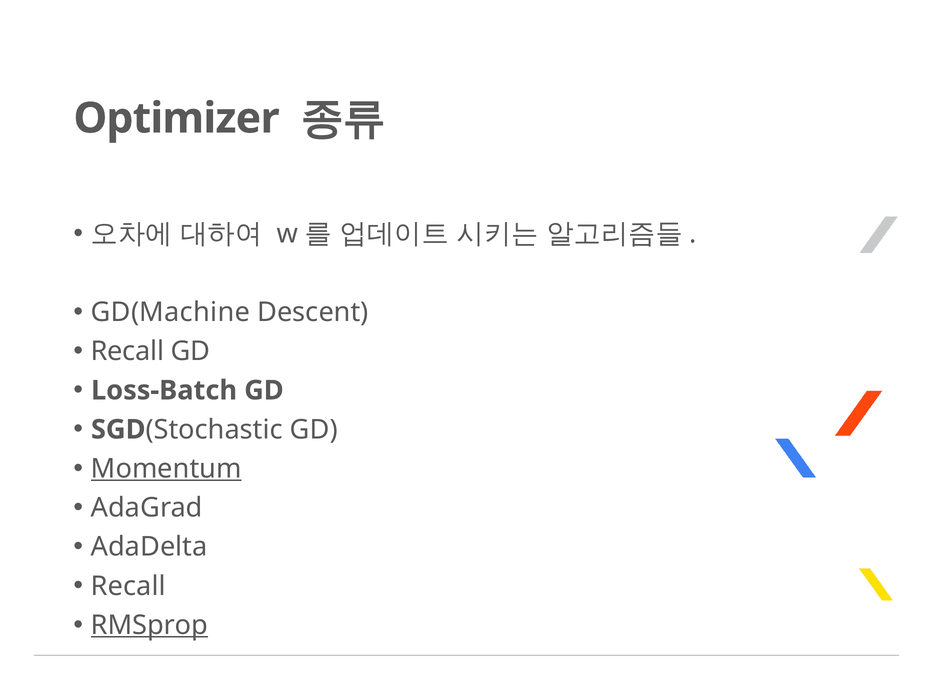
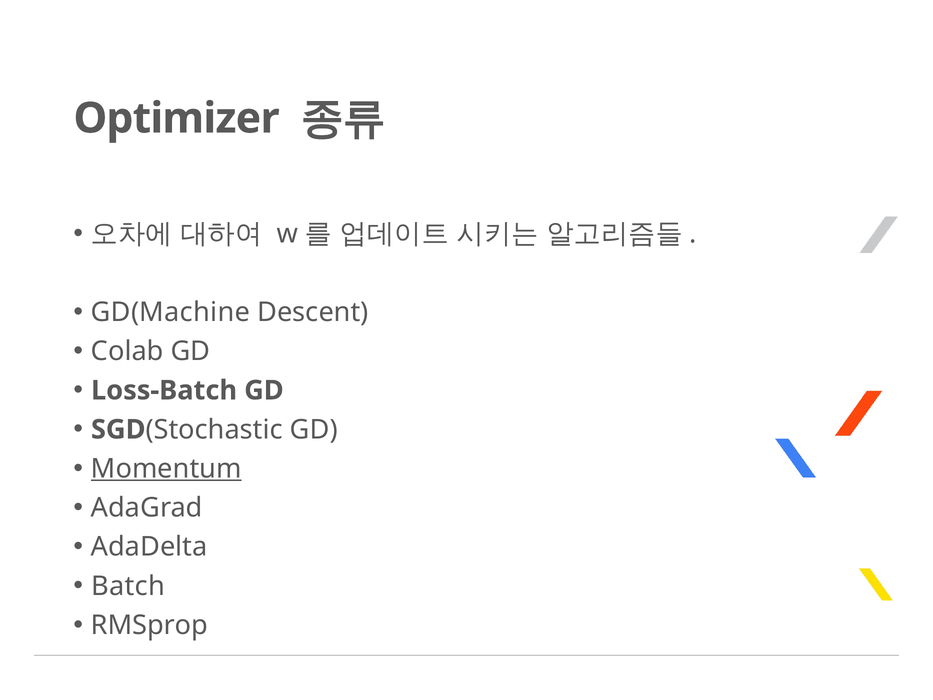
Recall: Recall -> Colab (127, 351)
Recall: Recall -> Batch (128, 586)
RMSprop underline: present -> none (150, 625)
